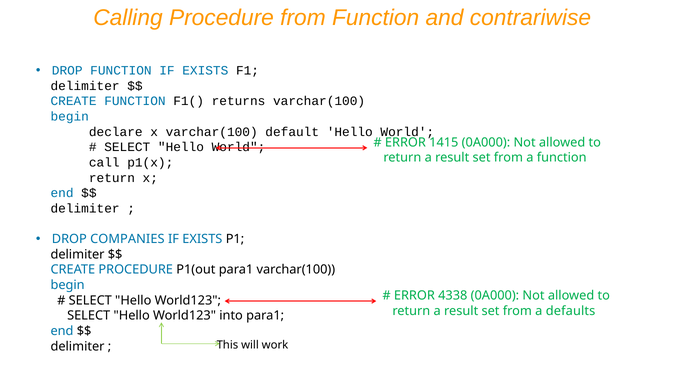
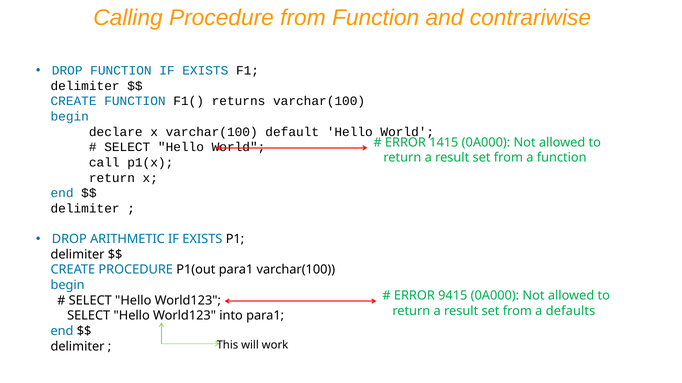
COMPANIES: COMPANIES -> ARITHMETIC (127, 240)
4338: 4338 -> 9415 (453, 296)
